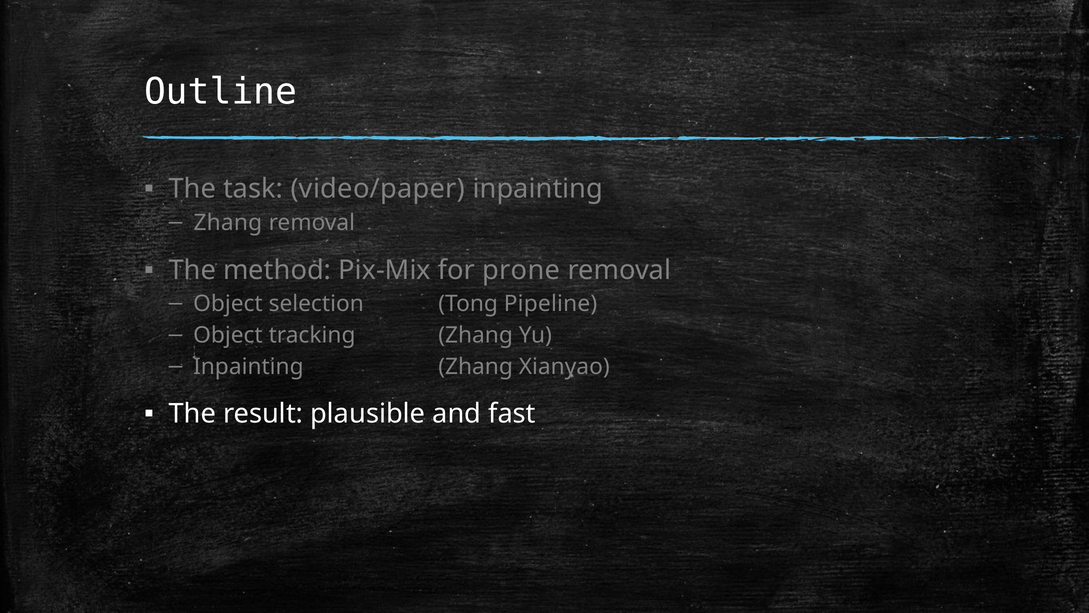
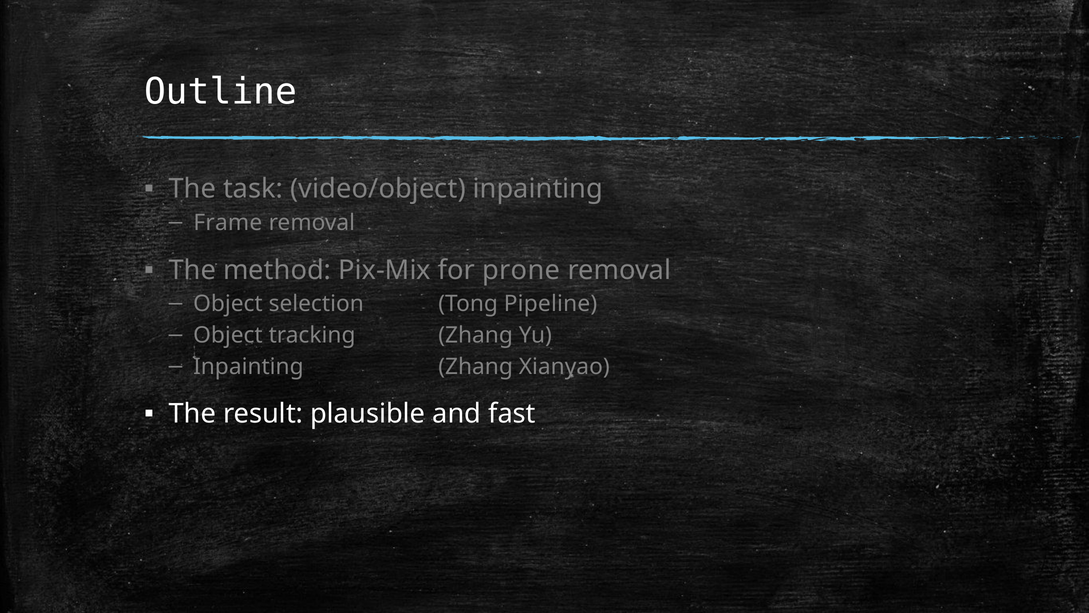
video/paper: video/paper -> video/object (378, 189)
Zhang: Zhang -> Frame (228, 223)
